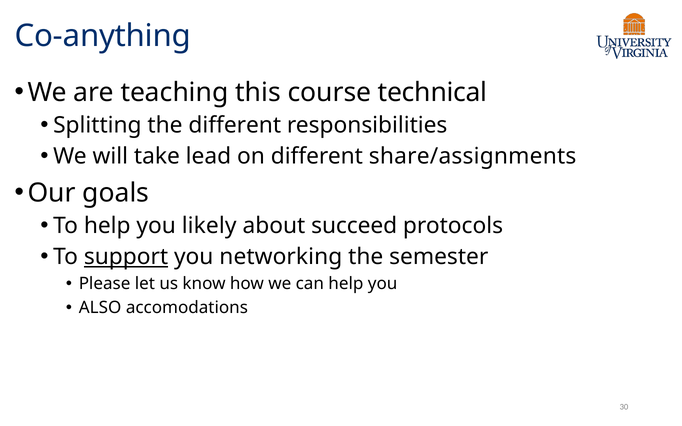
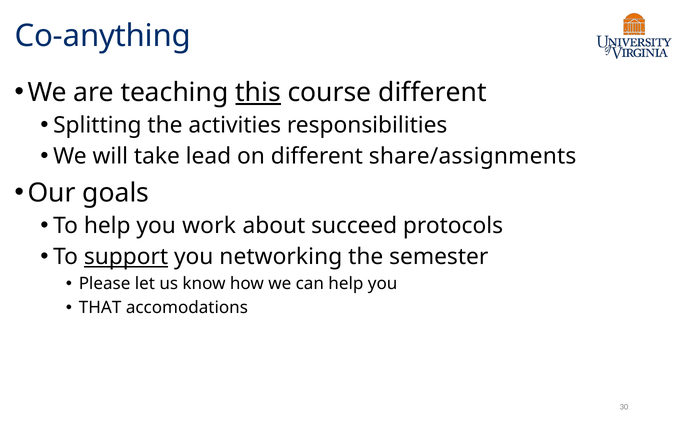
this underline: none -> present (258, 93)
course technical: technical -> different (432, 93)
the different: different -> activities (235, 126)
likely: likely -> work (209, 226)
ALSO: ALSO -> THAT (100, 308)
